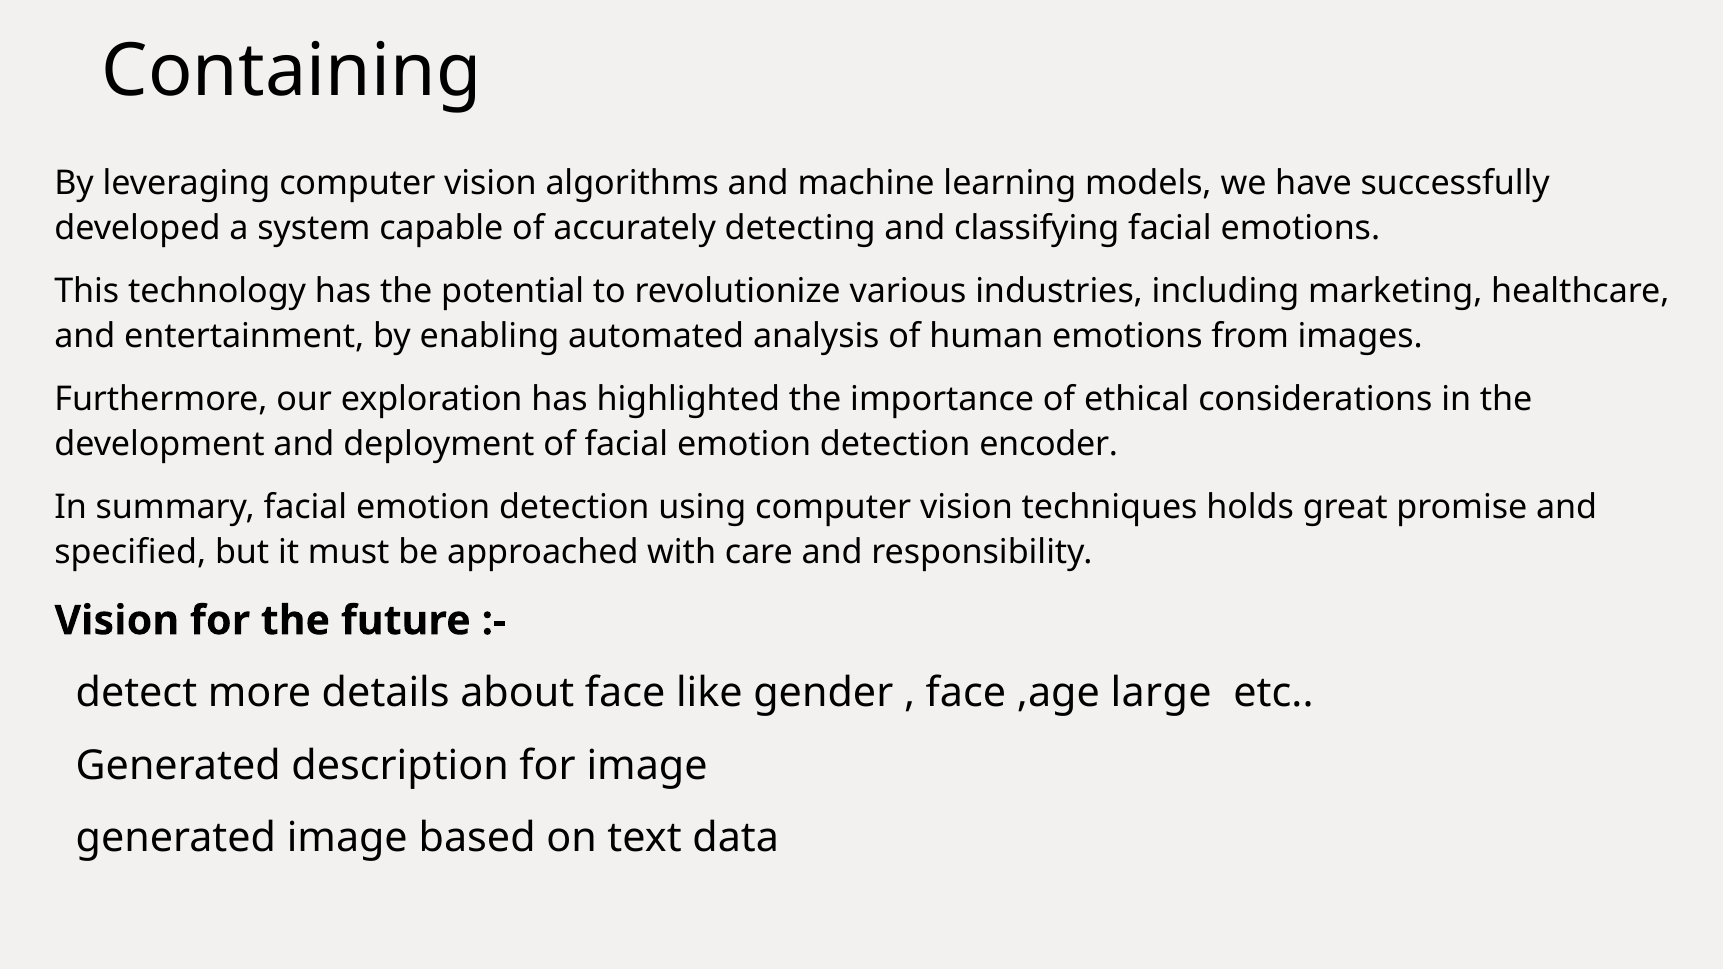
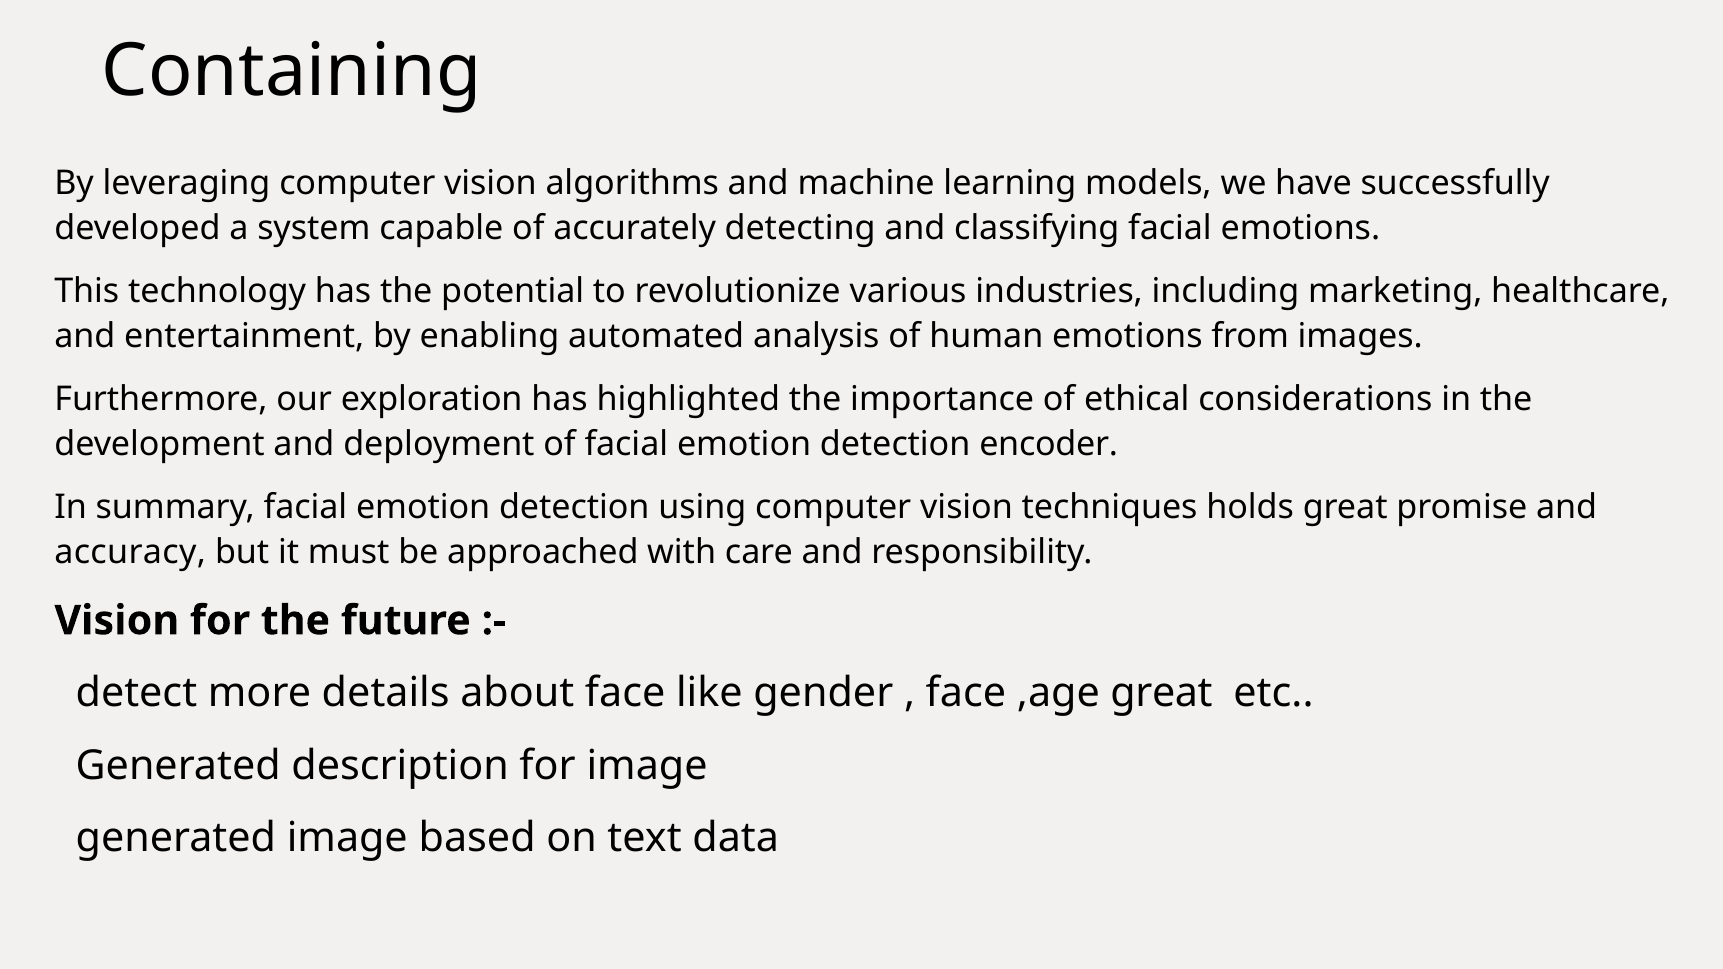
specified: specified -> accuracy (130, 552)
,age large: large -> great (1161, 693)
